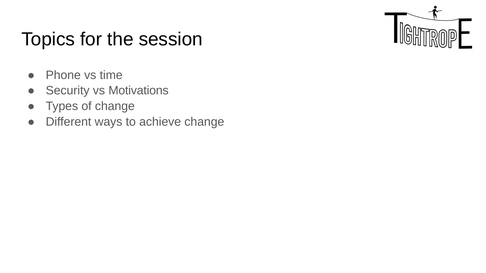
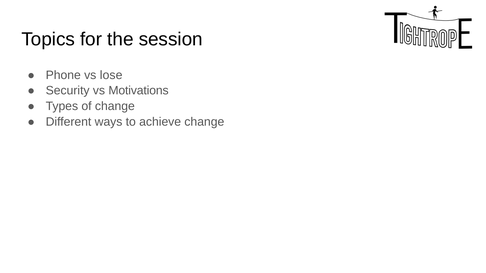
time: time -> lose (111, 75)
